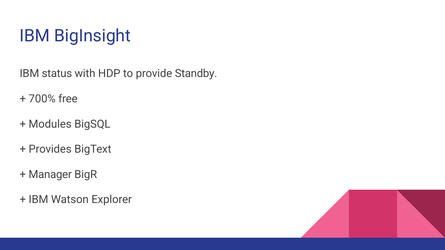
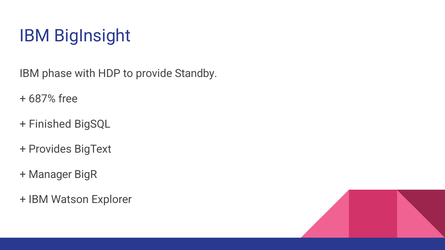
status: status -> phase (57, 74)
700%: 700% -> 687% (42, 99)
Modules: Modules -> Finished (50, 124)
